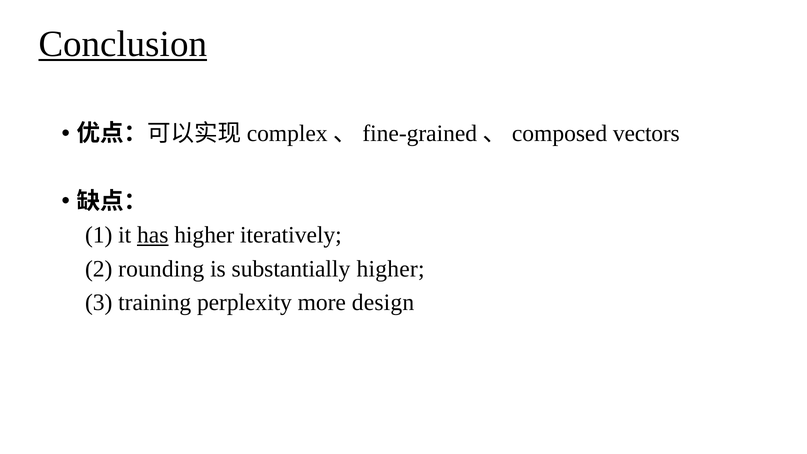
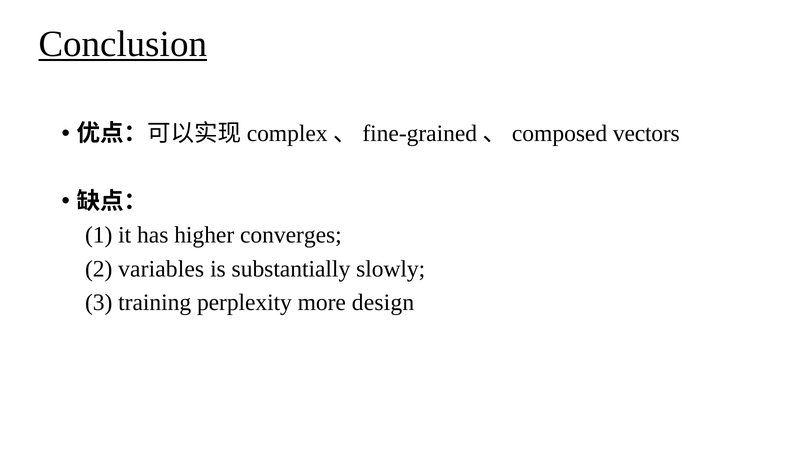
has underline: present -> none (153, 235)
iteratively: iteratively -> converges (291, 235)
rounding: rounding -> variables (161, 269)
substantially higher: higher -> slowly (391, 269)
